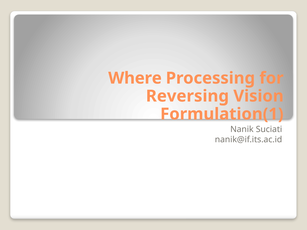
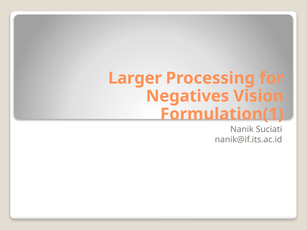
Where: Where -> Larger (135, 78)
Reversing: Reversing -> Negatives (187, 96)
